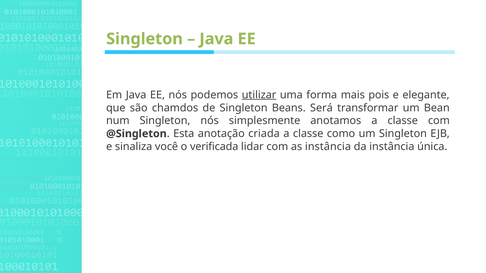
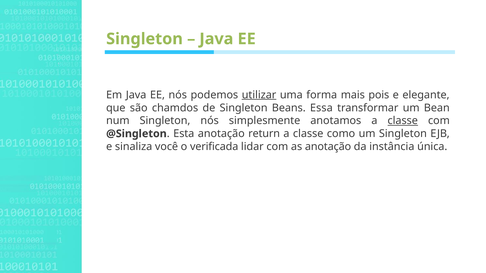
Será: Será -> Essa (321, 108)
classe underline: none -> present (403, 121)
criada: criada -> return (264, 134)
as instância: instância -> anotação (328, 147)
